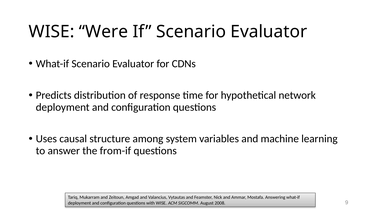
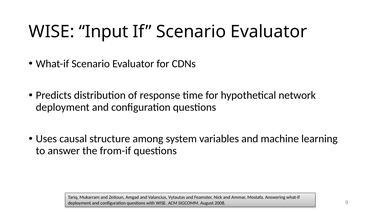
Were: Were -> Input (104, 32)
